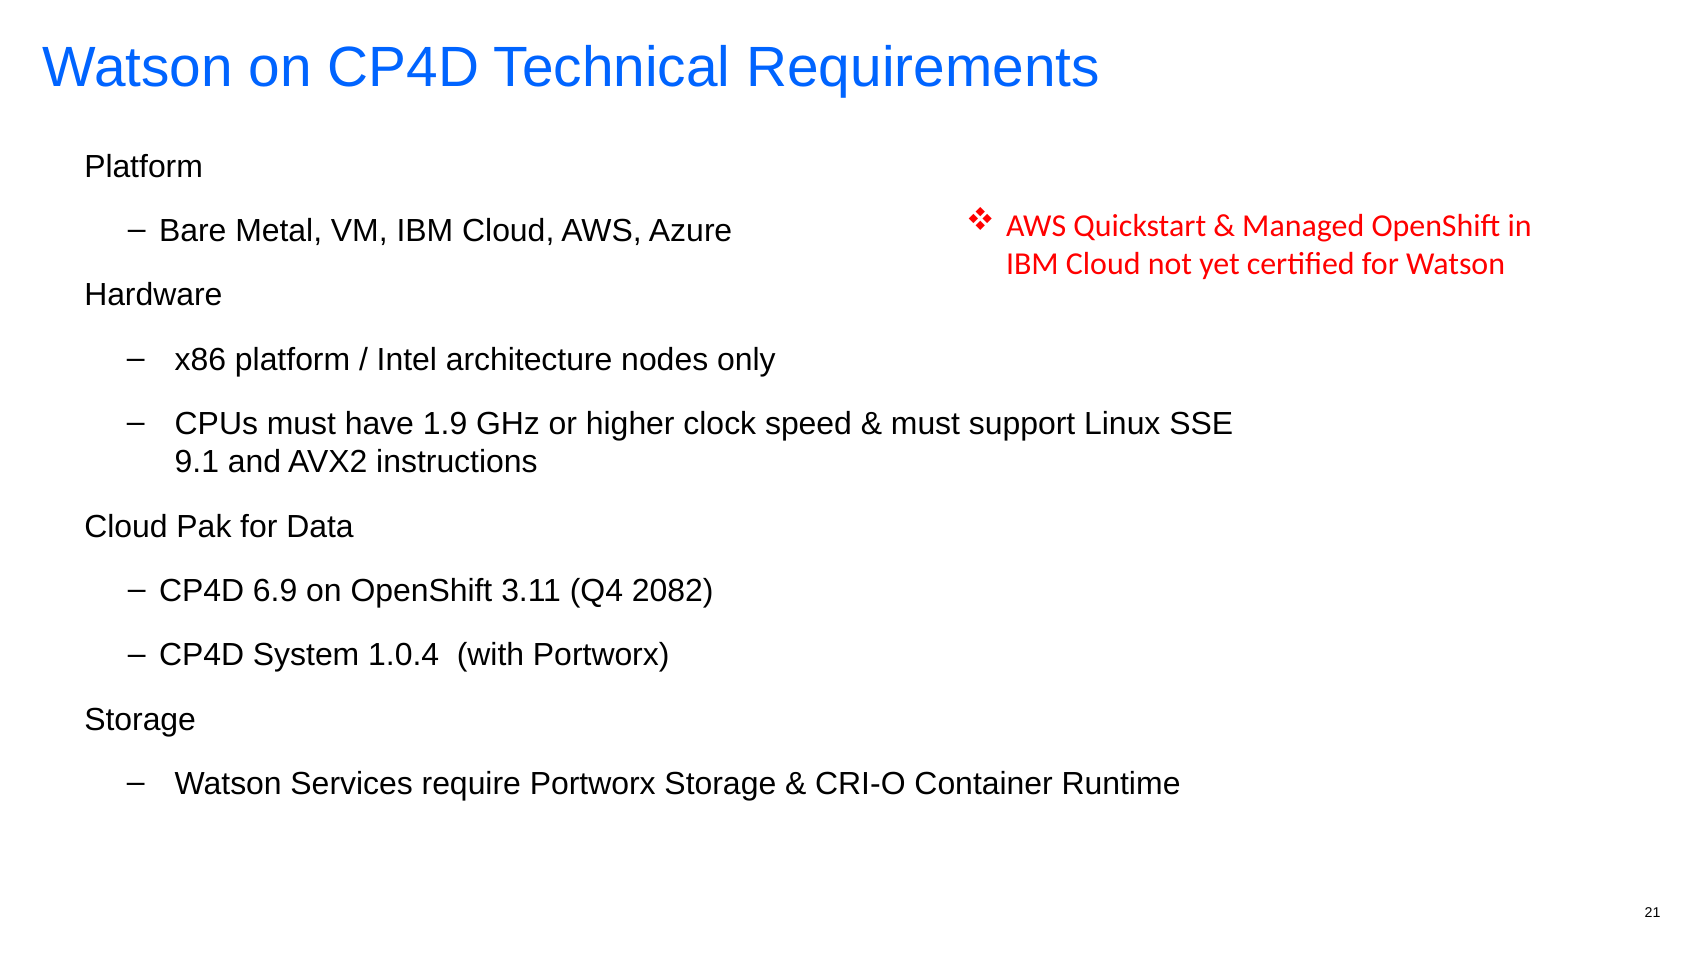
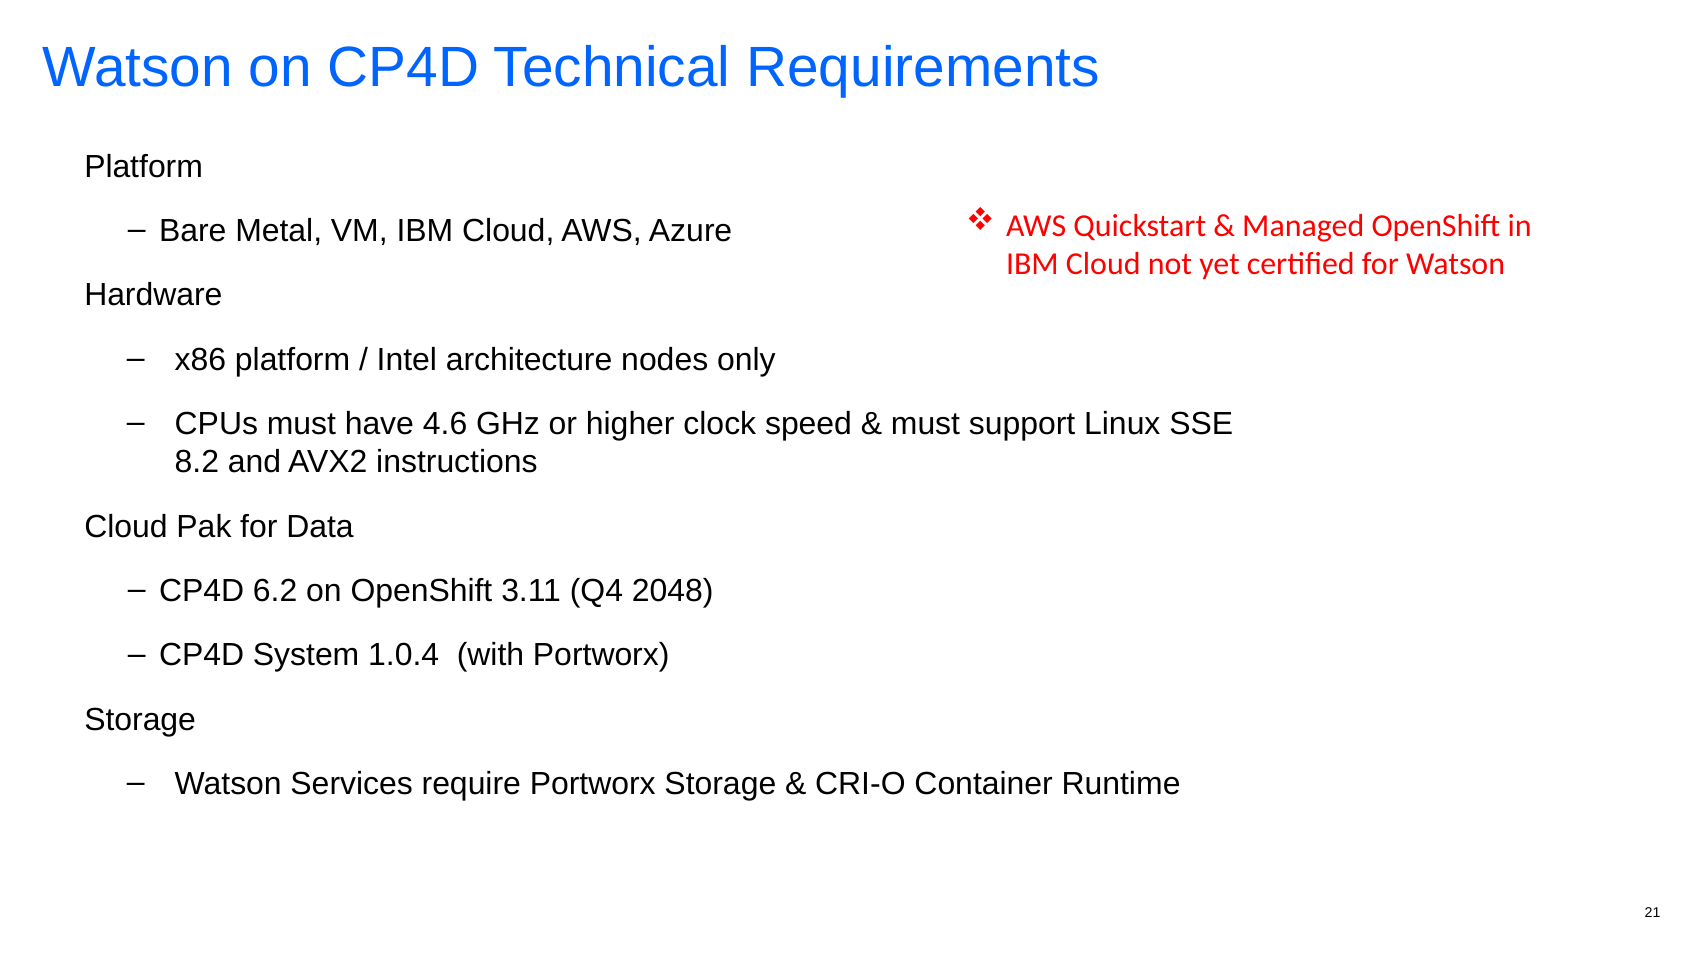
1.9: 1.9 -> 4.6 (445, 424)
9.1: 9.1 -> 8.2 (197, 462)
6.9: 6.9 -> 6.2 (275, 591)
2082: 2082 -> 2048 (673, 591)
